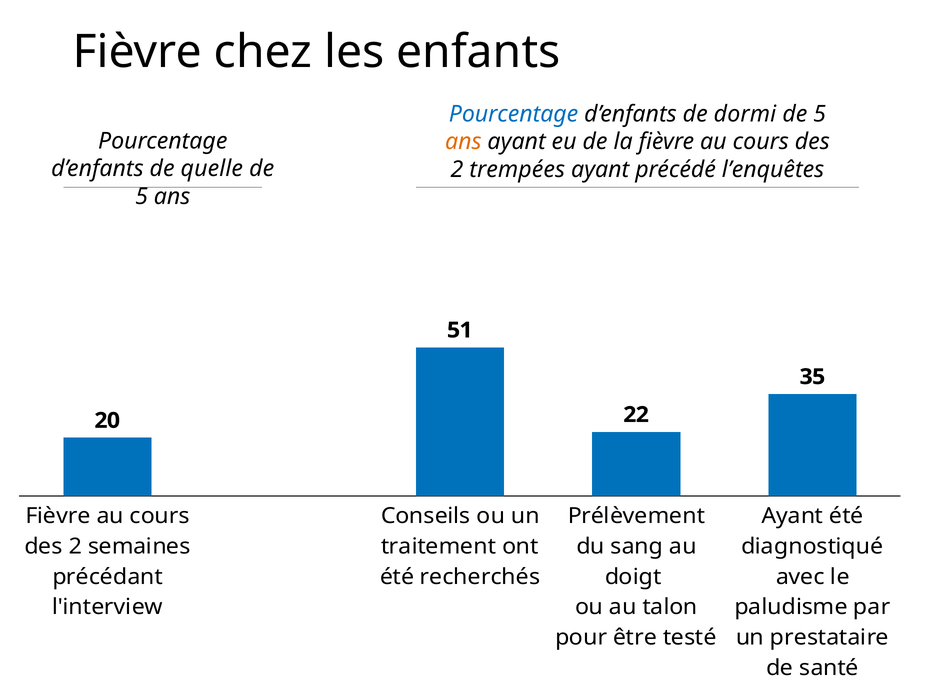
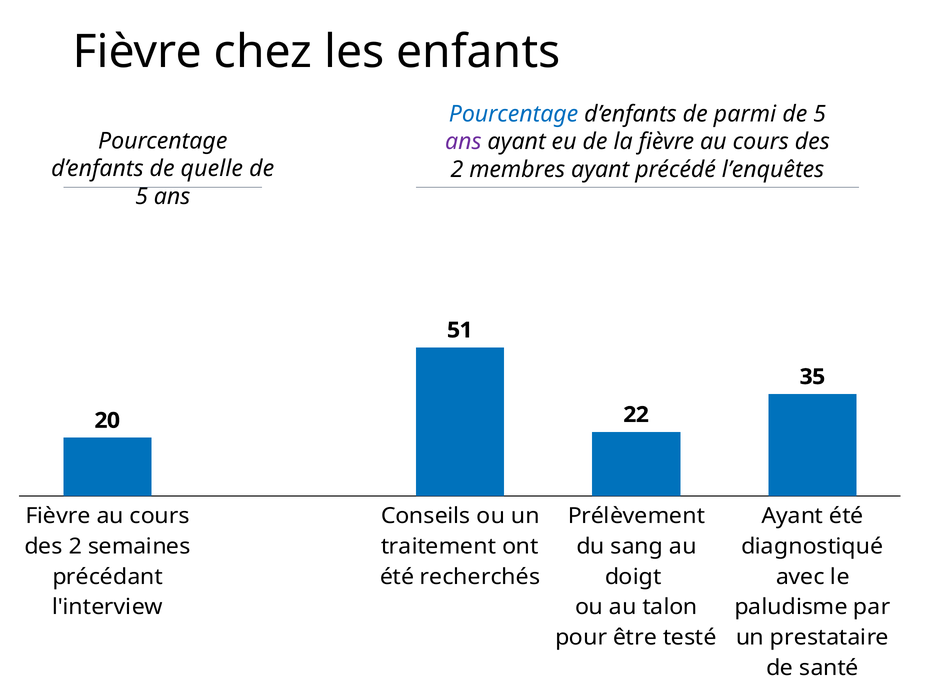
dormi: dormi -> parmi (745, 114)
ans colour: orange -> purple (463, 142)
trempées: trempées -> membres (517, 169)
